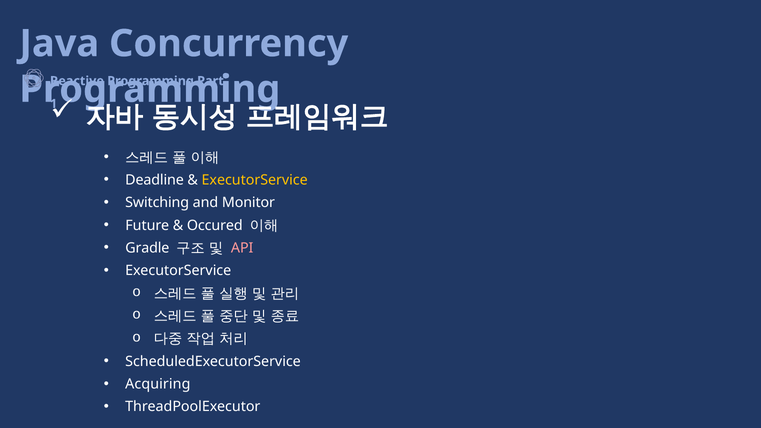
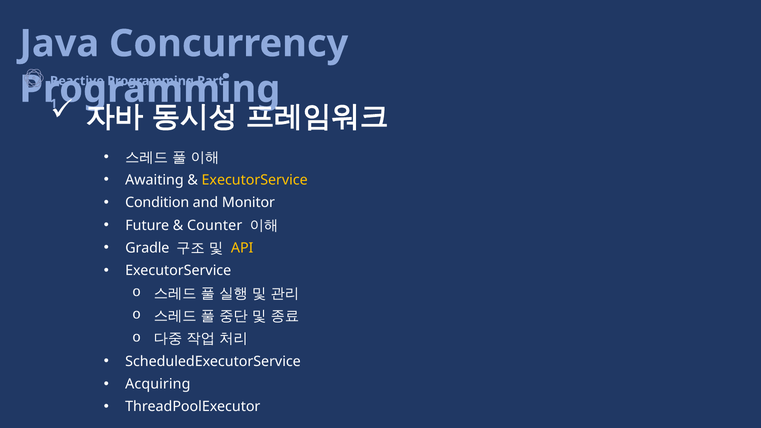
Deadline: Deadline -> Awaiting (154, 180)
Switching: Switching -> Condition (157, 203)
Occured: Occured -> Counter (215, 225)
API colour: pink -> yellow (242, 248)
